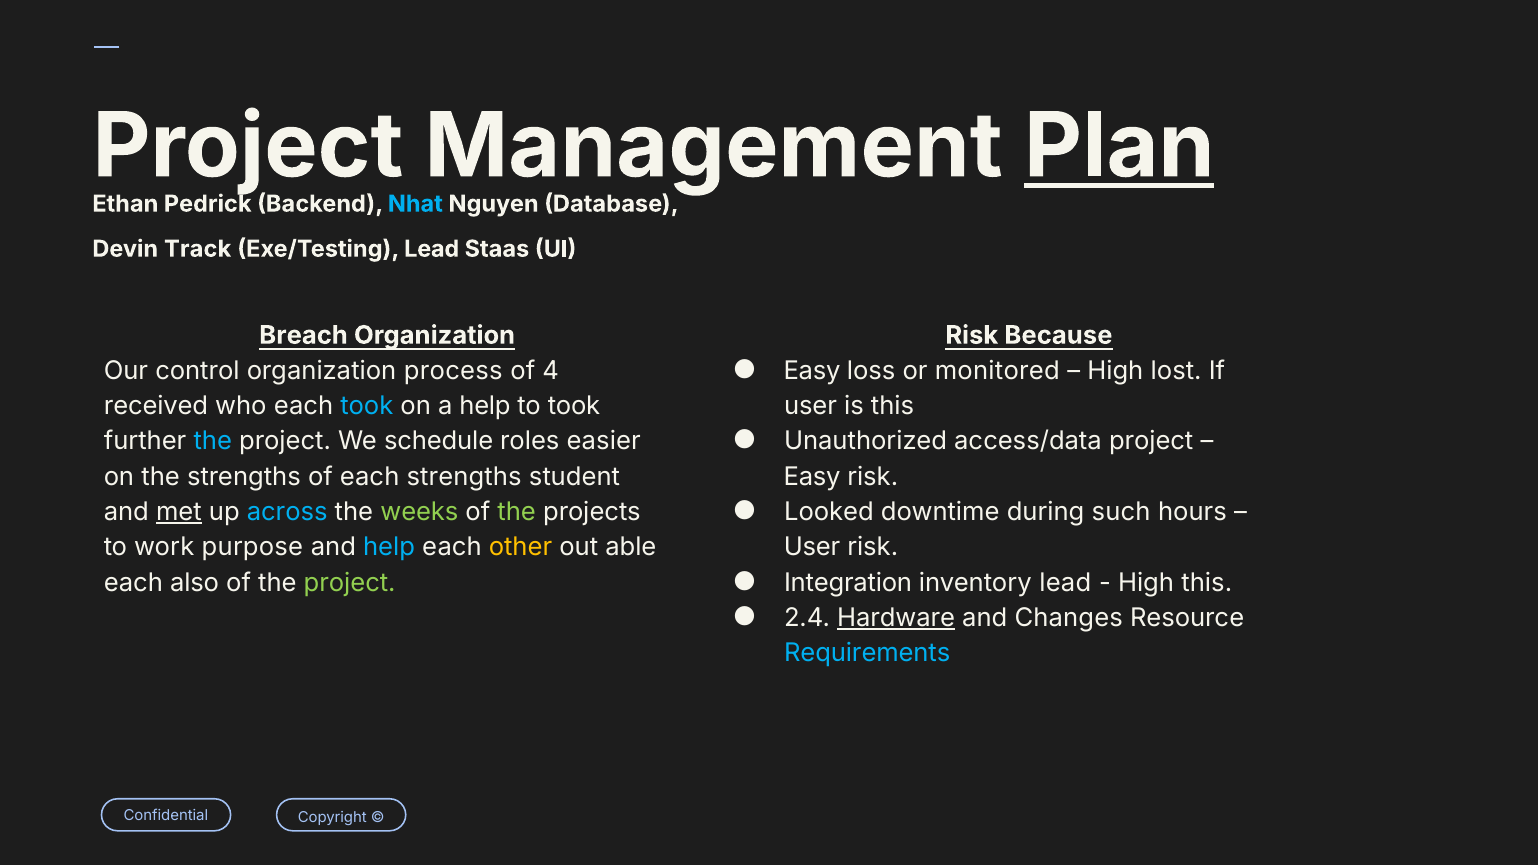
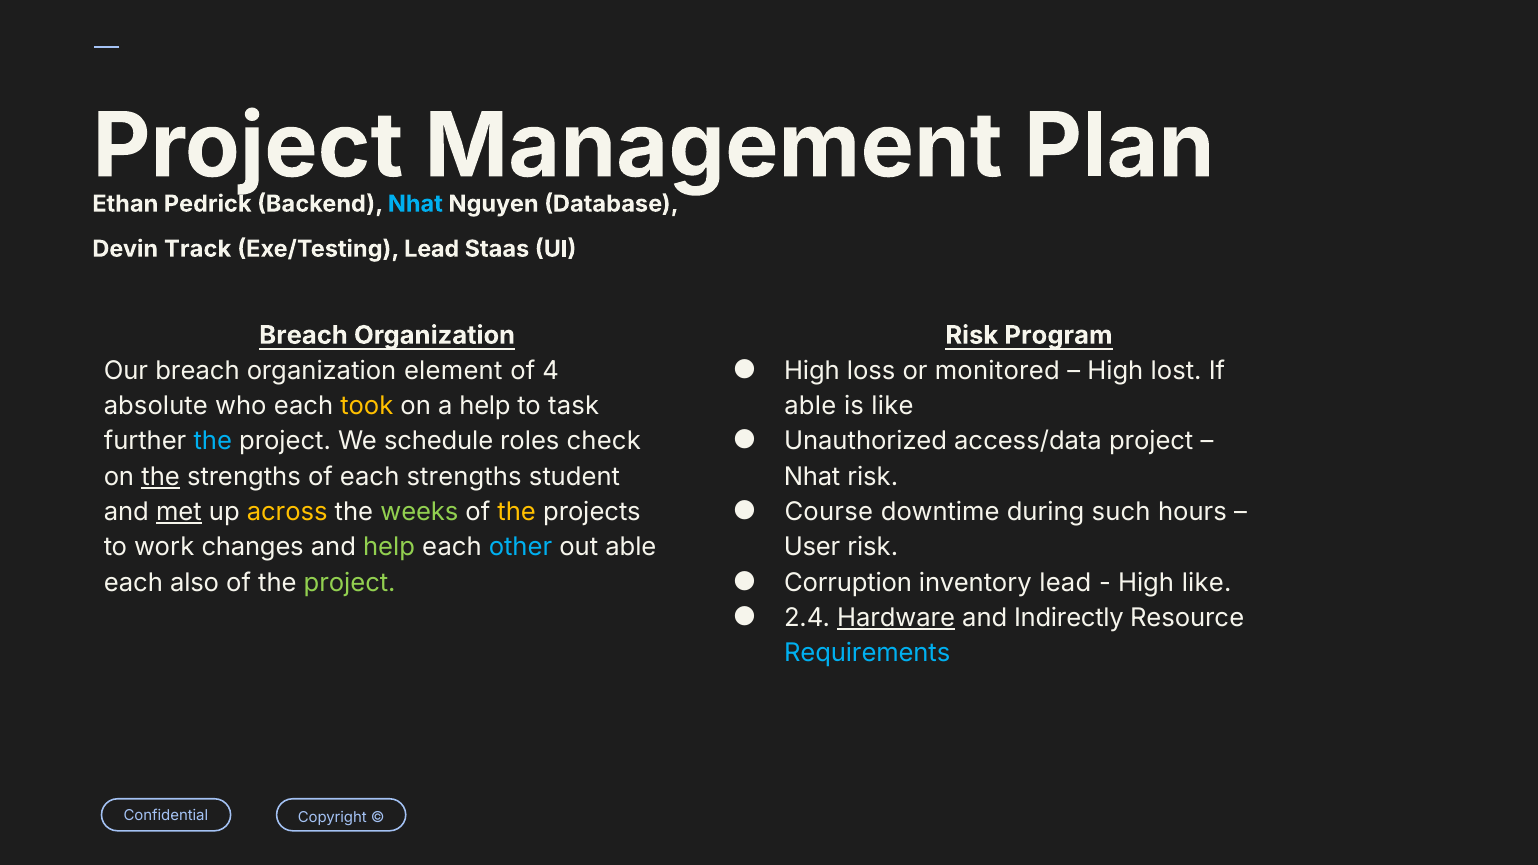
Plan underline: present -> none (1119, 147)
Because: Because -> Program (1058, 335)
Easy: Easy -> High (812, 371)
Our control: control -> breach (197, 371)
process: process -> element (453, 371)
received: received -> absolute (156, 406)
took colour: light blue -> yellow (367, 406)
to took: took -> task (574, 406)
user: user -> able (810, 406)
is this: this -> like (892, 406)
easier: easier -> check (604, 441)
the underline: none -> present (161, 477)
Easy: Easy -> Nhat (812, 477)
Looked: Looked -> Course (829, 512)
across colour: light blue -> yellow (287, 512)
the colour: light green -> yellow (517, 512)
purpose: purpose -> changes (253, 548)
help colour: light blue -> light green (389, 548)
other colour: yellow -> light blue (520, 548)
Integration: Integration -> Corruption (848, 583)
High this: this -> like (1207, 583)
Changes: Changes -> Indirectly (1069, 618)
